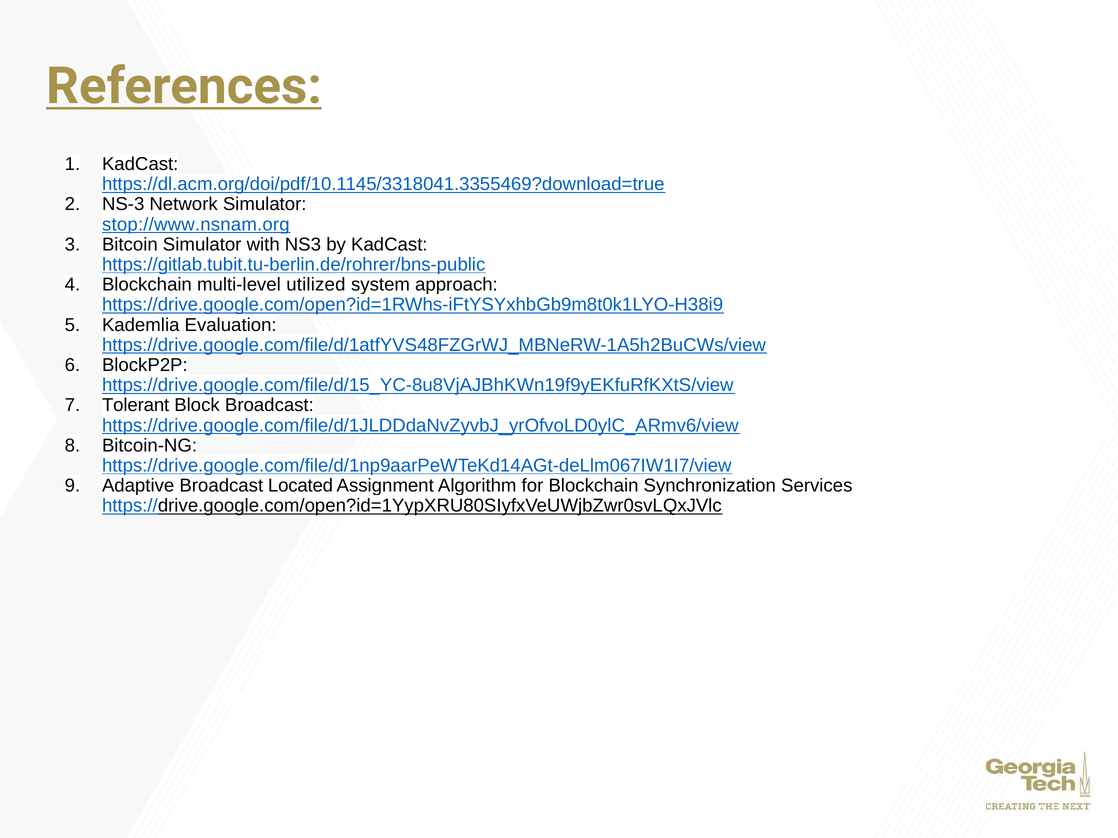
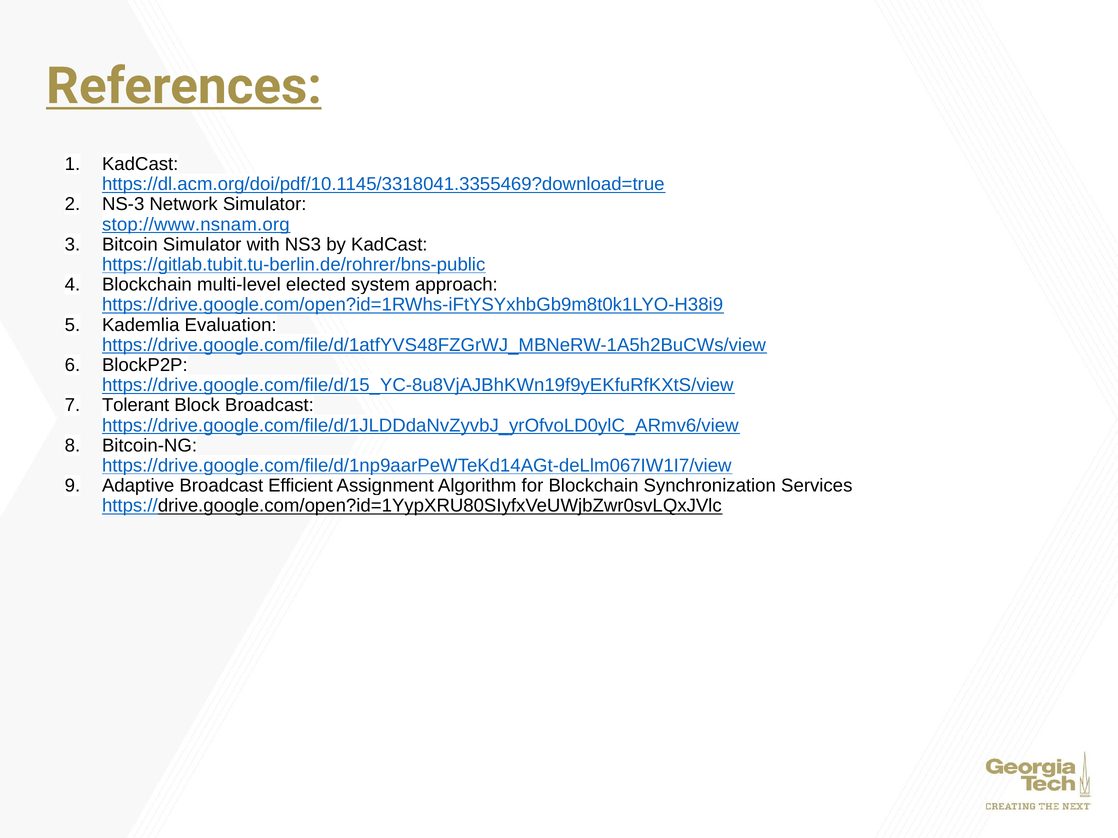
utilized: utilized -> elected (316, 285)
Located: Located -> Efficient (301, 486)
